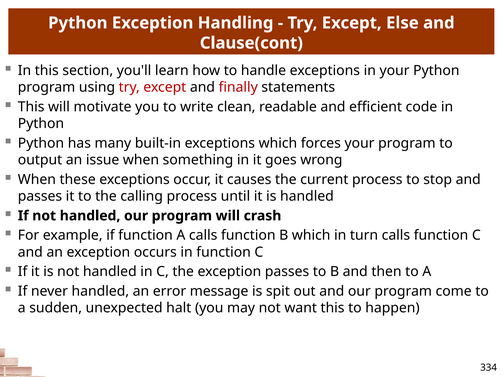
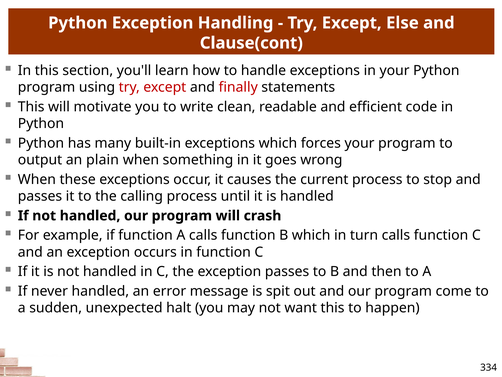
issue: issue -> plain (103, 160)
